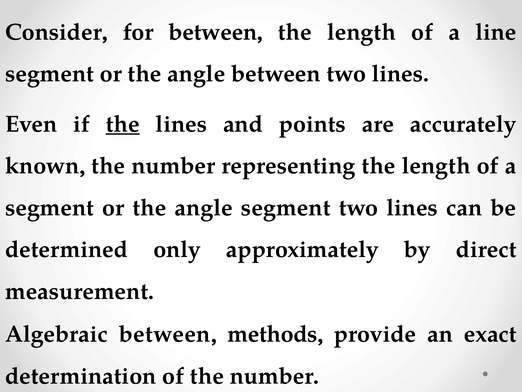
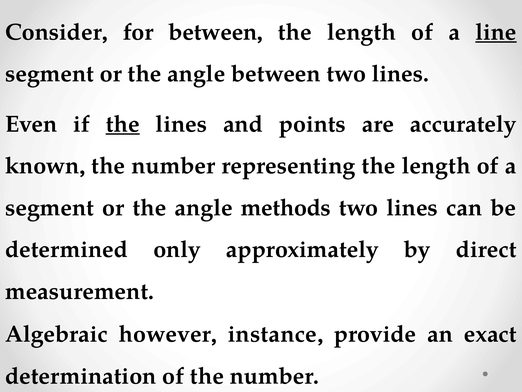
line underline: none -> present (496, 32)
angle segment: segment -> methods (286, 207)
Algebraic between: between -> however (165, 334)
methods: methods -> instance (272, 334)
